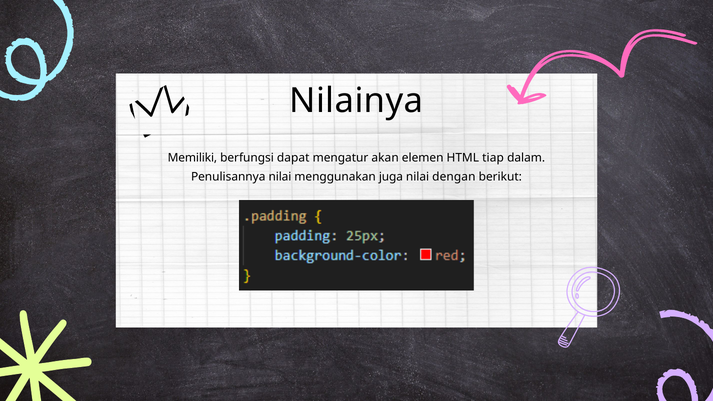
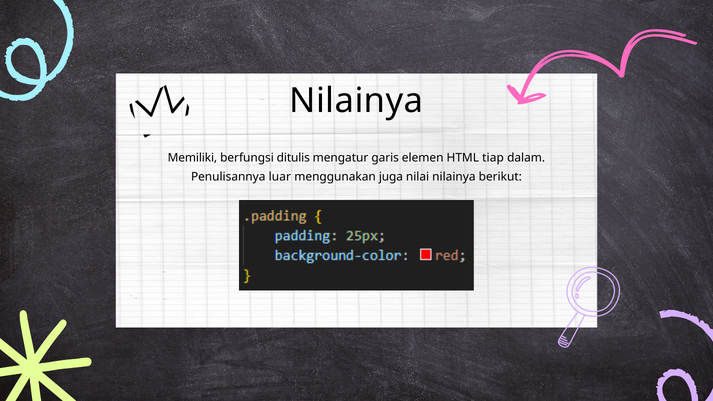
dapat: dapat -> ditulis (293, 158)
akan: akan -> garis (385, 158)
Penulisannya nilai: nilai -> luar (280, 177)
nilai dengan: dengan -> nilainya (454, 177)
